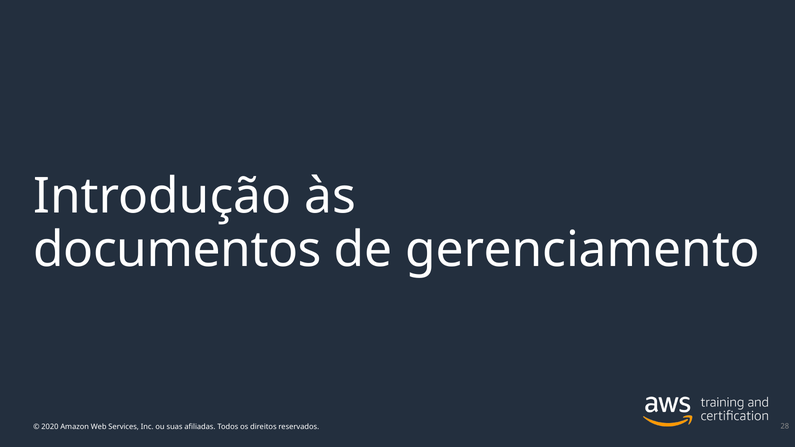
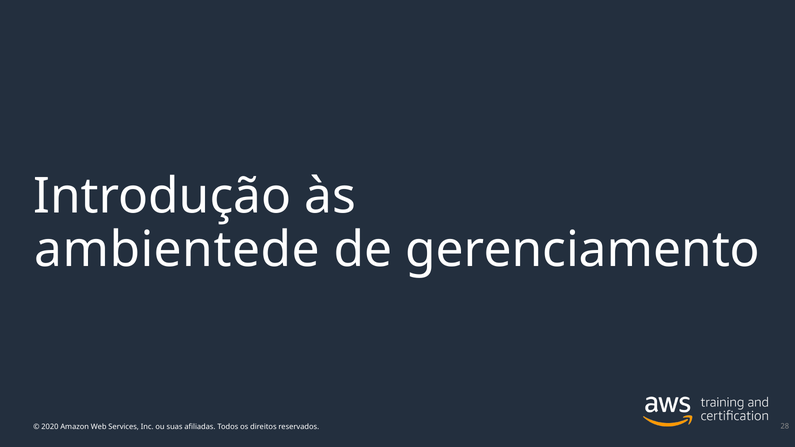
documentos: documentos -> ambientede (177, 250)
